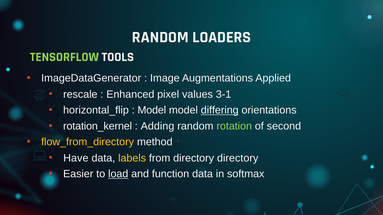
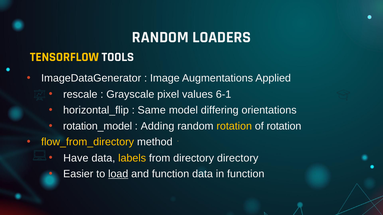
TENSORFLOW colour: light green -> yellow (64, 57)
Enhanced: Enhanced -> Grayscale (130, 94)
3-1: 3-1 -> 6-1 (224, 94)
Model: Model -> Same (152, 110)
differing underline: present -> none (220, 110)
rotation_kernel: rotation_kernel -> rotation_model (98, 126)
rotation colour: light green -> yellow (234, 126)
of second: second -> rotation (284, 126)
in softmax: softmax -> function (246, 174)
